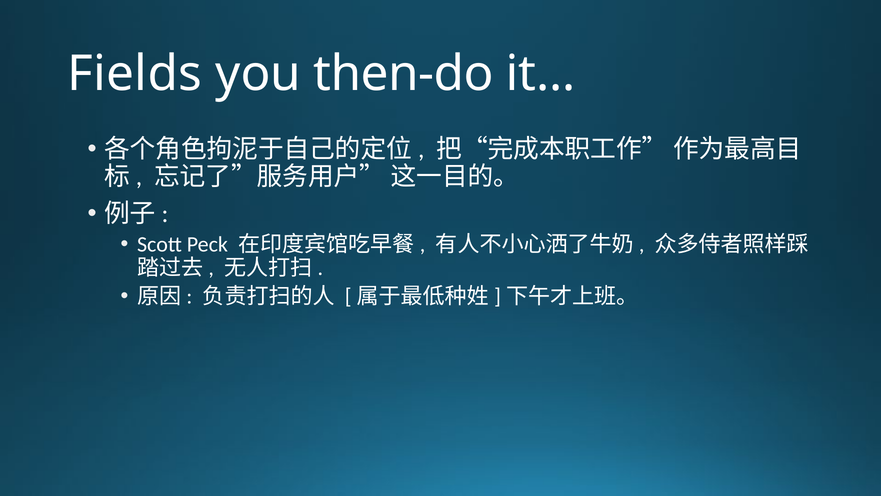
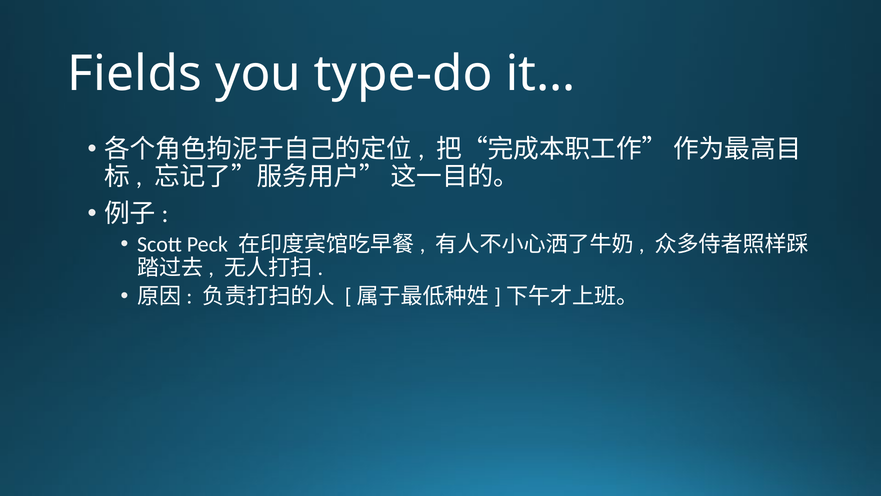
then-do: then-do -> type-do (403, 74)
